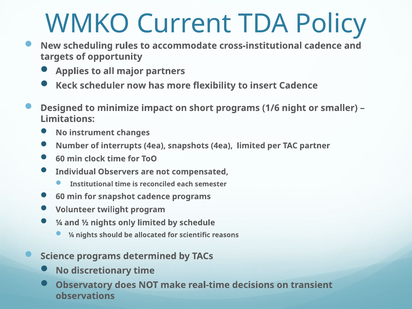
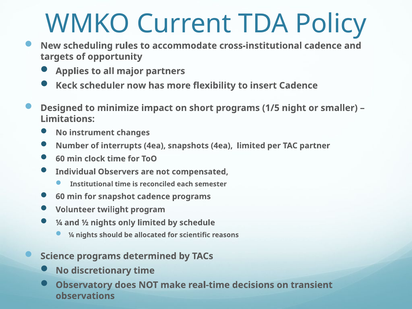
1/6: 1/6 -> 1/5 (271, 108)
